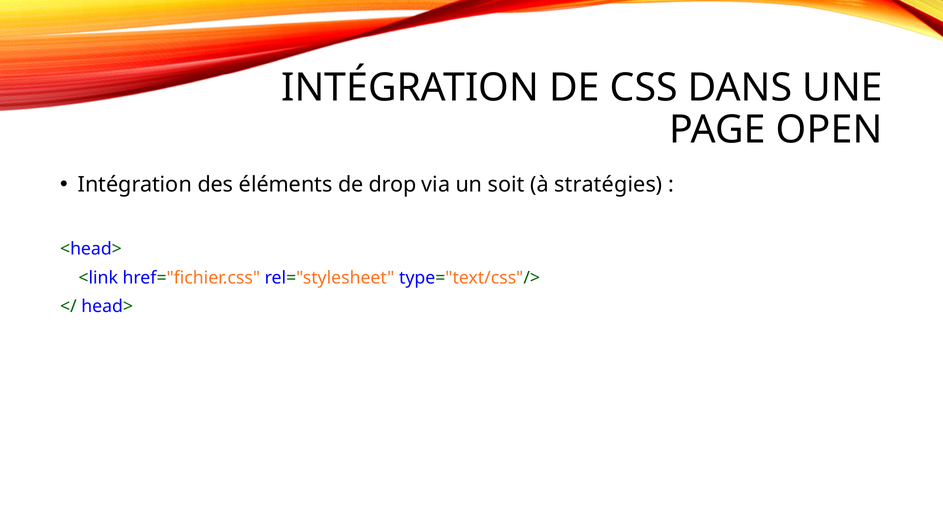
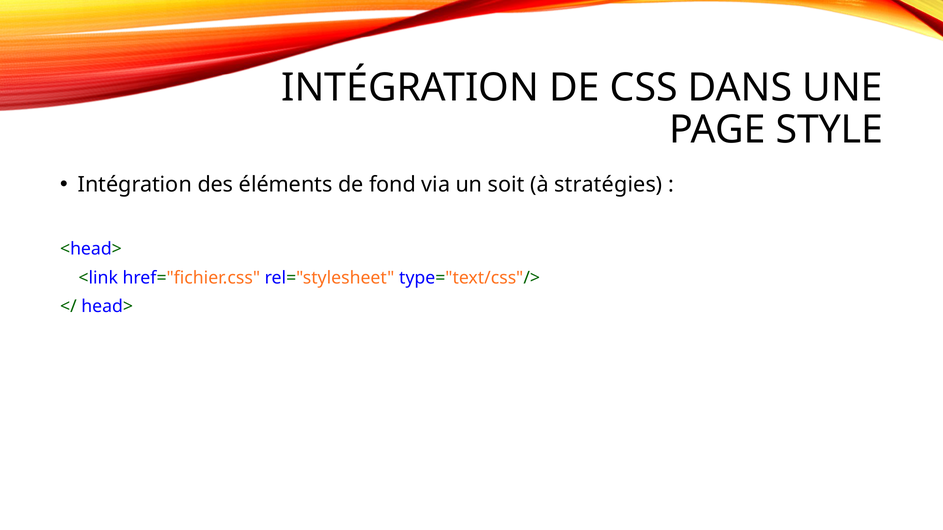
OPEN: OPEN -> STYLE (829, 130)
drop: drop -> fond (393, 185)
